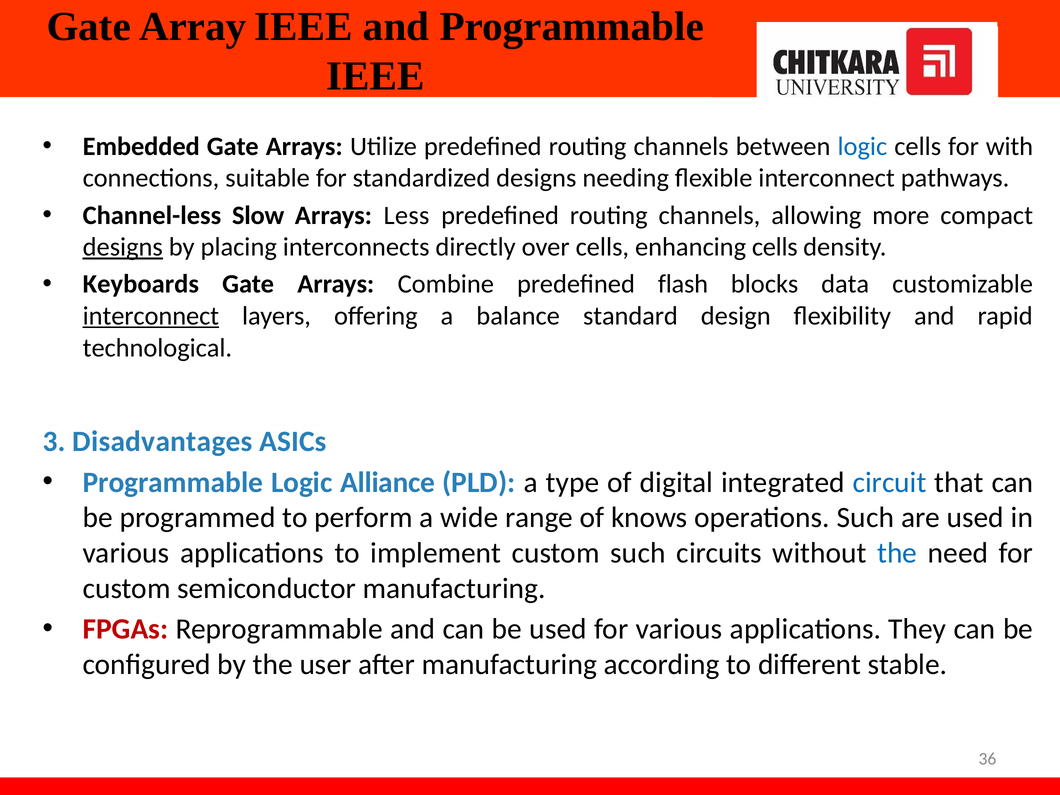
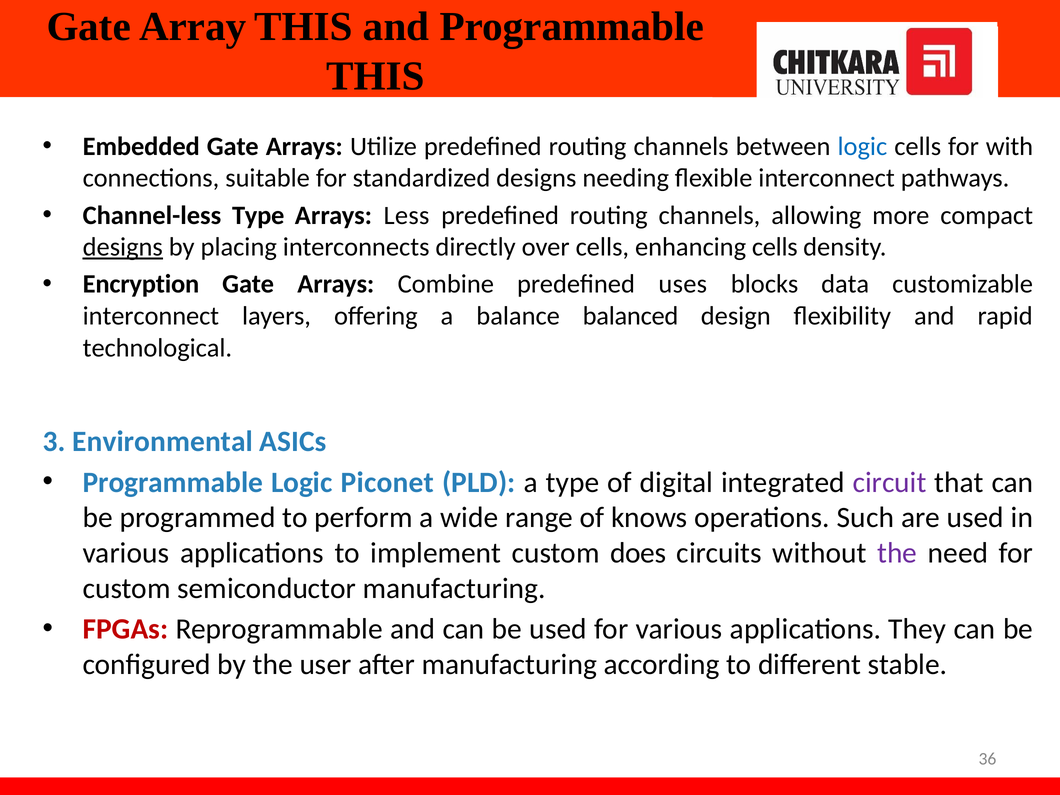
Array IEEE: IEEE -> THIS (304, 27)
IEEE: IEEE -> THIS (375, 76)
Channel-less Slow: Slow -> Type (258, 215)
Keyboards: Keyboards -> Encryption (141, 284)
flash: flash -> uses (683, 284)
interconnect underline: present -> none (151, 316)
standard: standard -> balanced (631, 316)
Disadvantages: Disadvantages -> Environmental (163, 442)
Alliance: Alliance -> Piconet (387, 482)
circuit colour: blue -> purple (890, 482)
custom such: such -> does (638, 553)
the colour: blue -> purple (897, 553)
